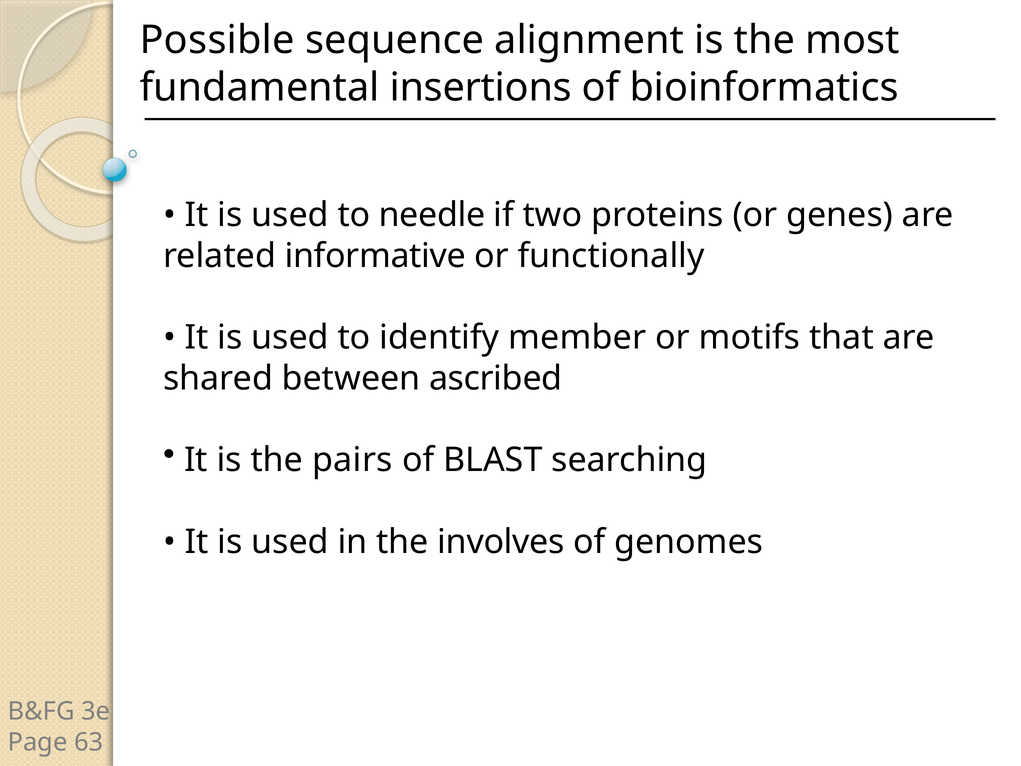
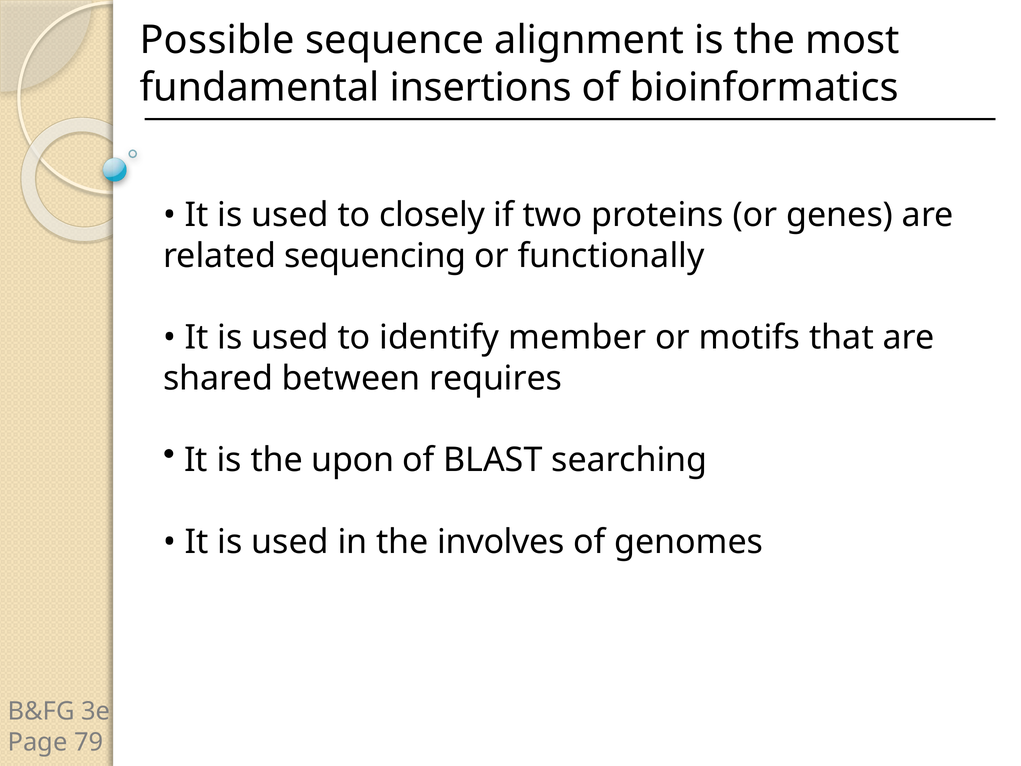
needle: needle -> closely (432, 215)
informative: informative -> sequencing (375, 256)
ascribed: ascribed -> requires (496, 378)
pairs: pairs -> upon (353, 460)
63: 63 -> 79 (89, 742)
